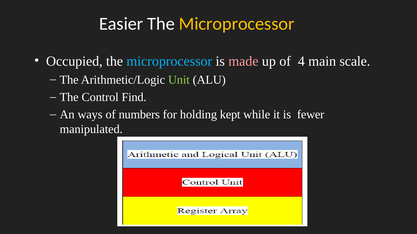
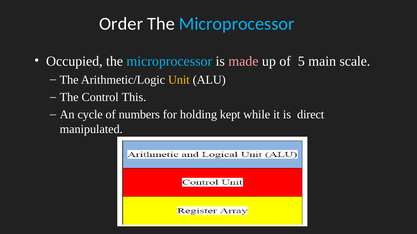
Easier: Easier -> Order (121, 24)
Microprocessor colour: yellow -> light blue (237, 24)
4: 4 -> 5 (301, 61)
Unit colour: light green -> yellow (179, 80)
Find: Find -> This (134, 97)
ways: ways -> cycle (90, 115)
fewer: fewer -> direct (311, 115)
